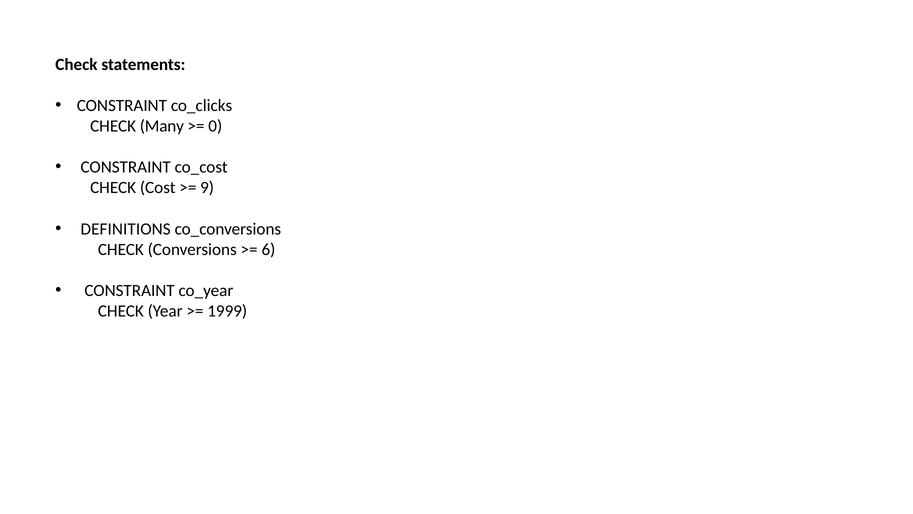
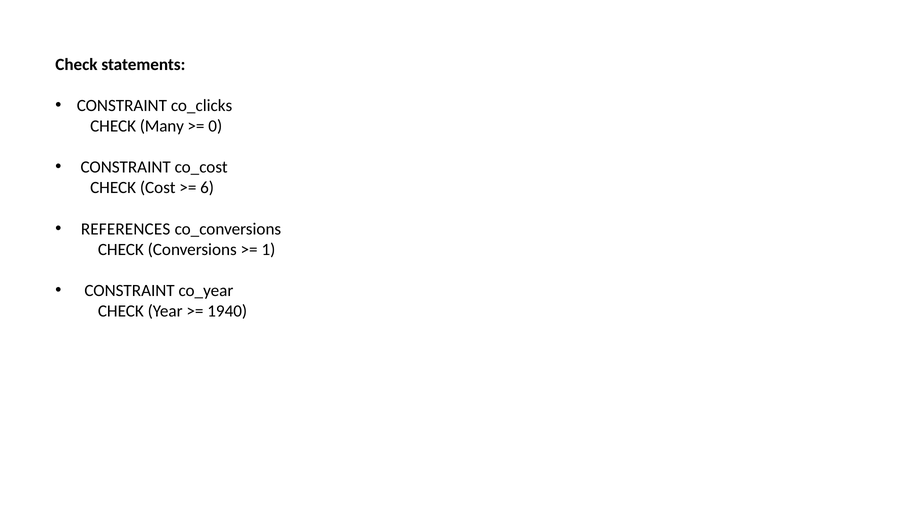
9: 9 -> 6 (207, 188)
DEFINITIONS: DEFINITIONS -> REFERENCES (126, 229)
6: 6 -> 1 (268, 249)
1999: 1999 -> 1940 (227, 311)
